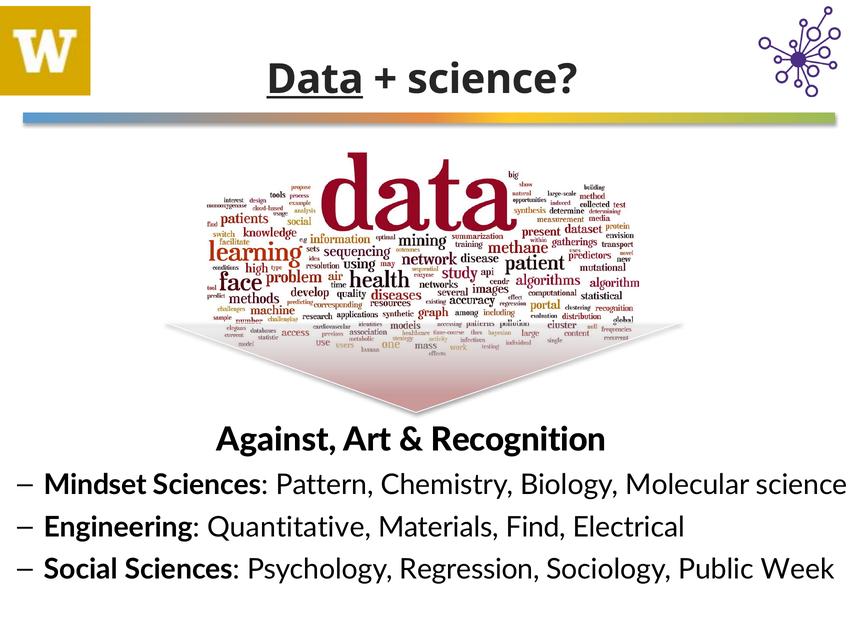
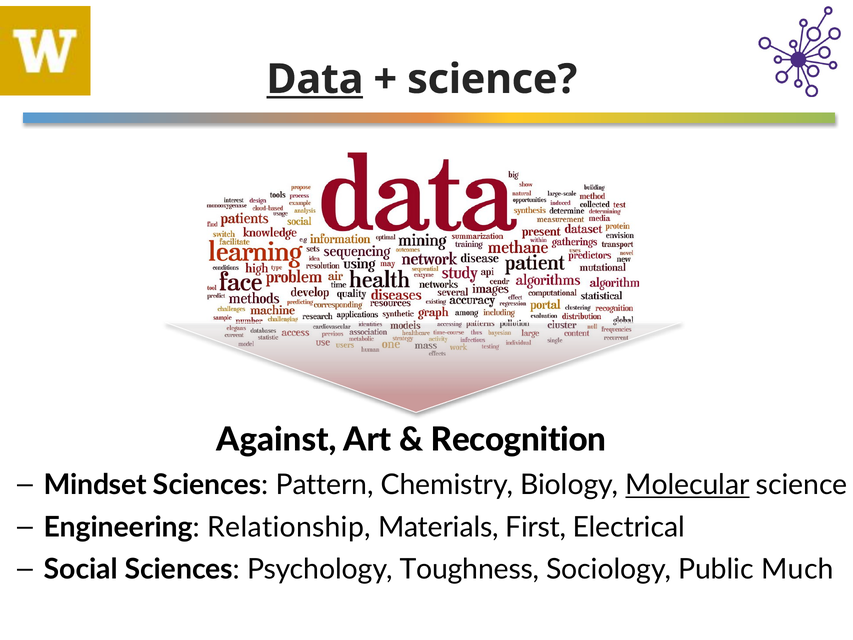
Molecular underline: none -> present (687, 485)
Quantitative: Quantitative -> Relationship (289, 527)
Find: Find -> First (536, 527)
Regression: Regression -> Toughness (469, 569)
Week: Week -> Much (798, 569)
